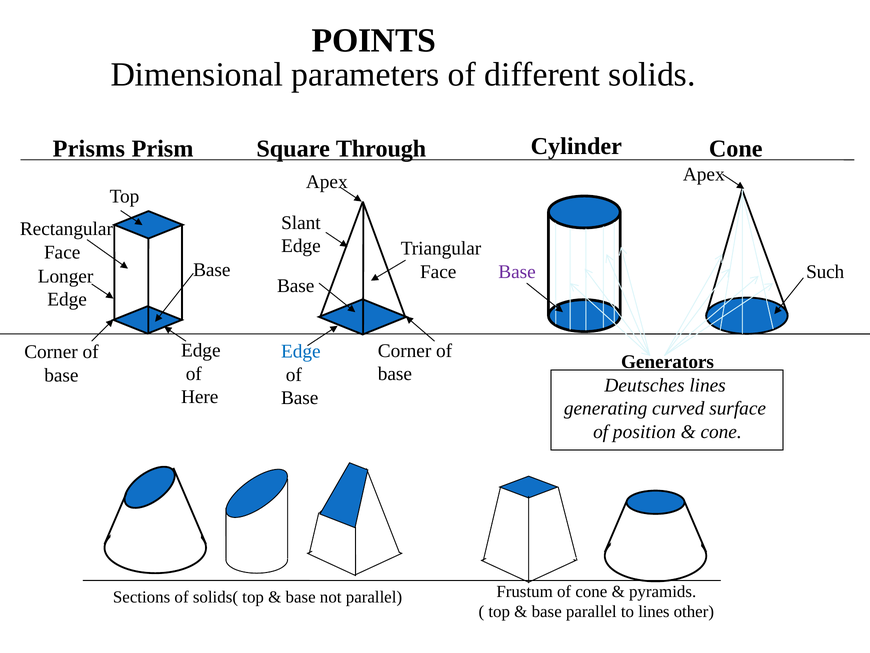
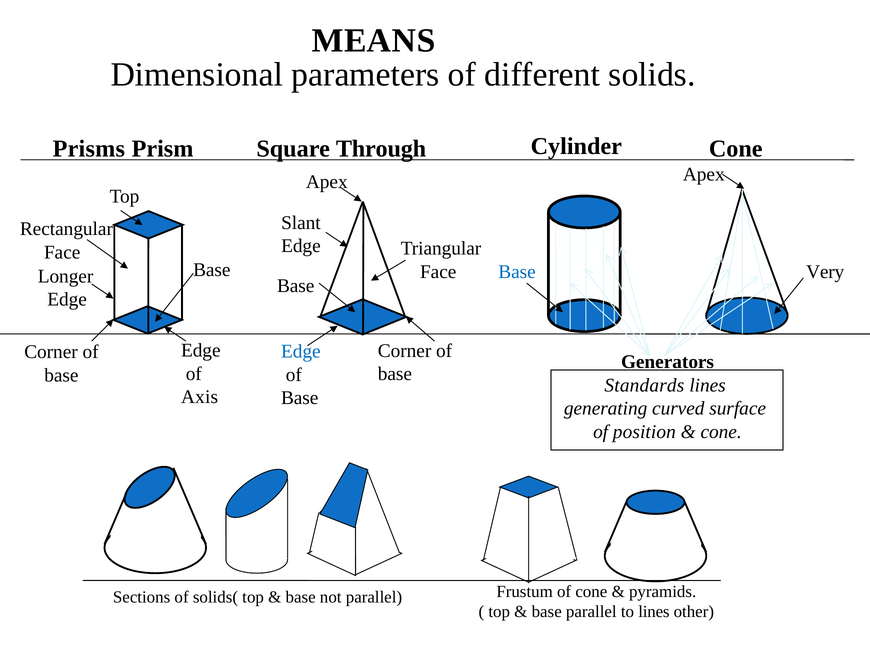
POINTS: POINTS -> MEANS (374, 41)
Base colour: purple -> blue (517, 271)
Such: Such -> Very (825, 272)
Deutsches: Deutsches -> Standards (644, 385)
Here: Here -> Axis (200, 397)
